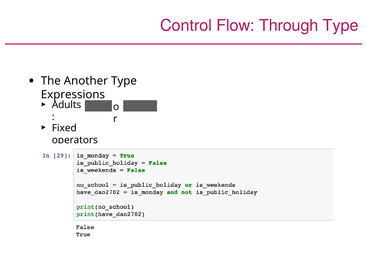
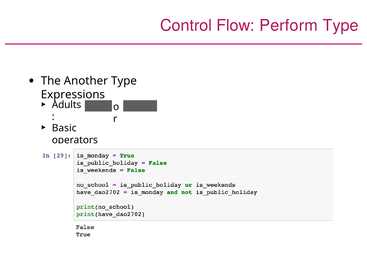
Through: Through -> Perform (289, 25)
Fixed: Fixed -> Basic (64, 128)
